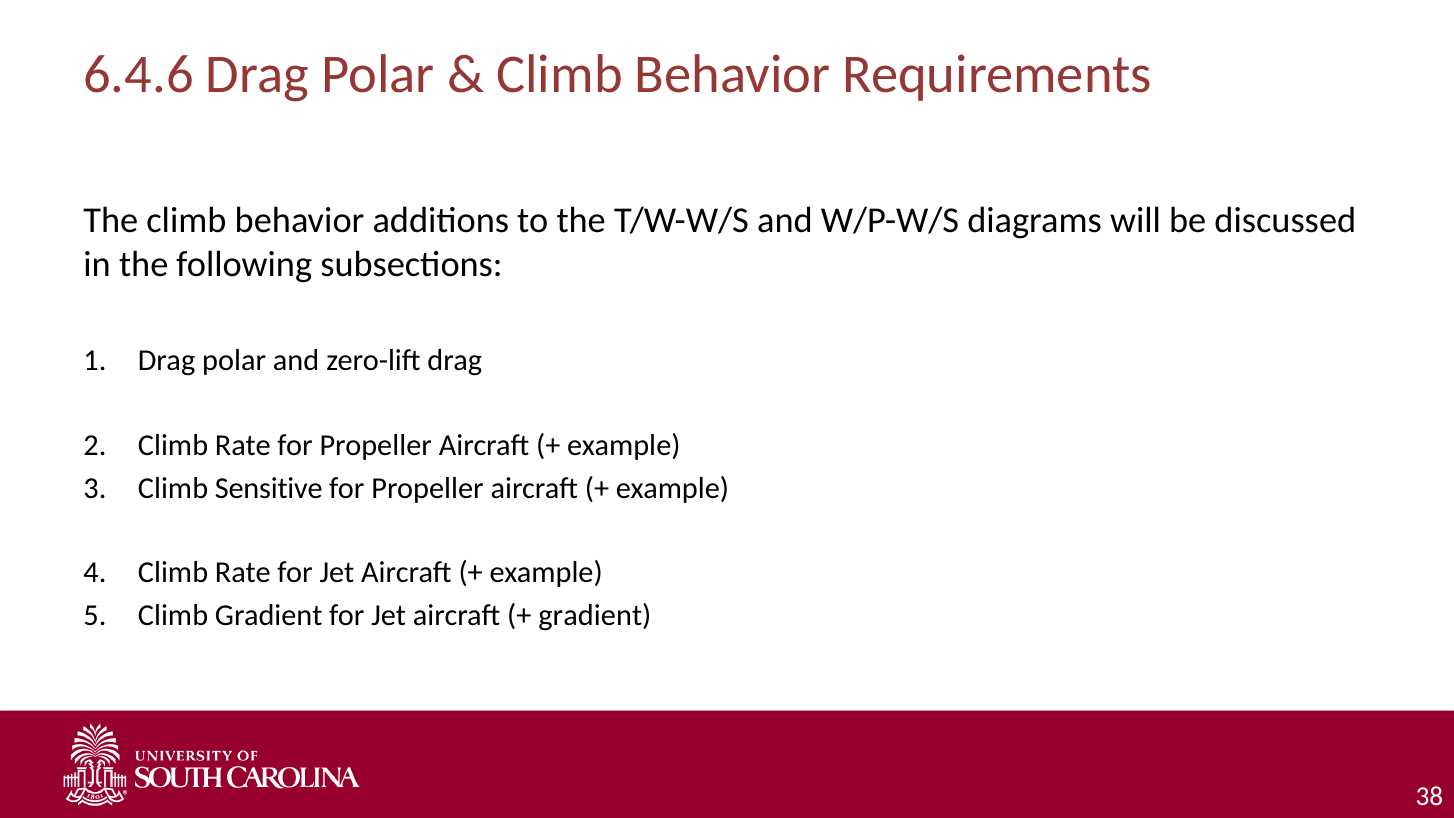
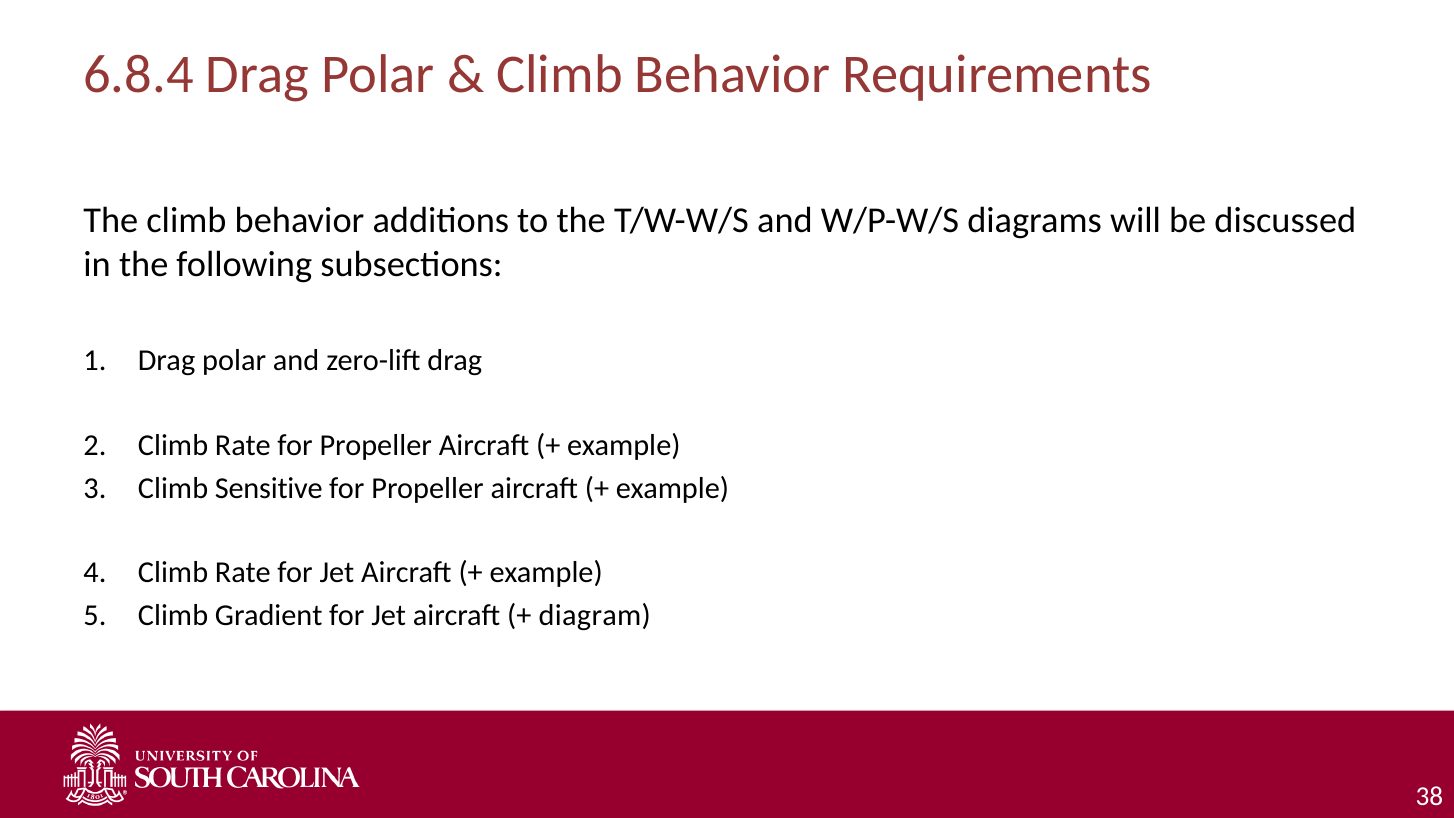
6.4.6: 6.4.6 -> 6.8.4 (139, 75)
gradient: gradient -> diagram (595, 615)
